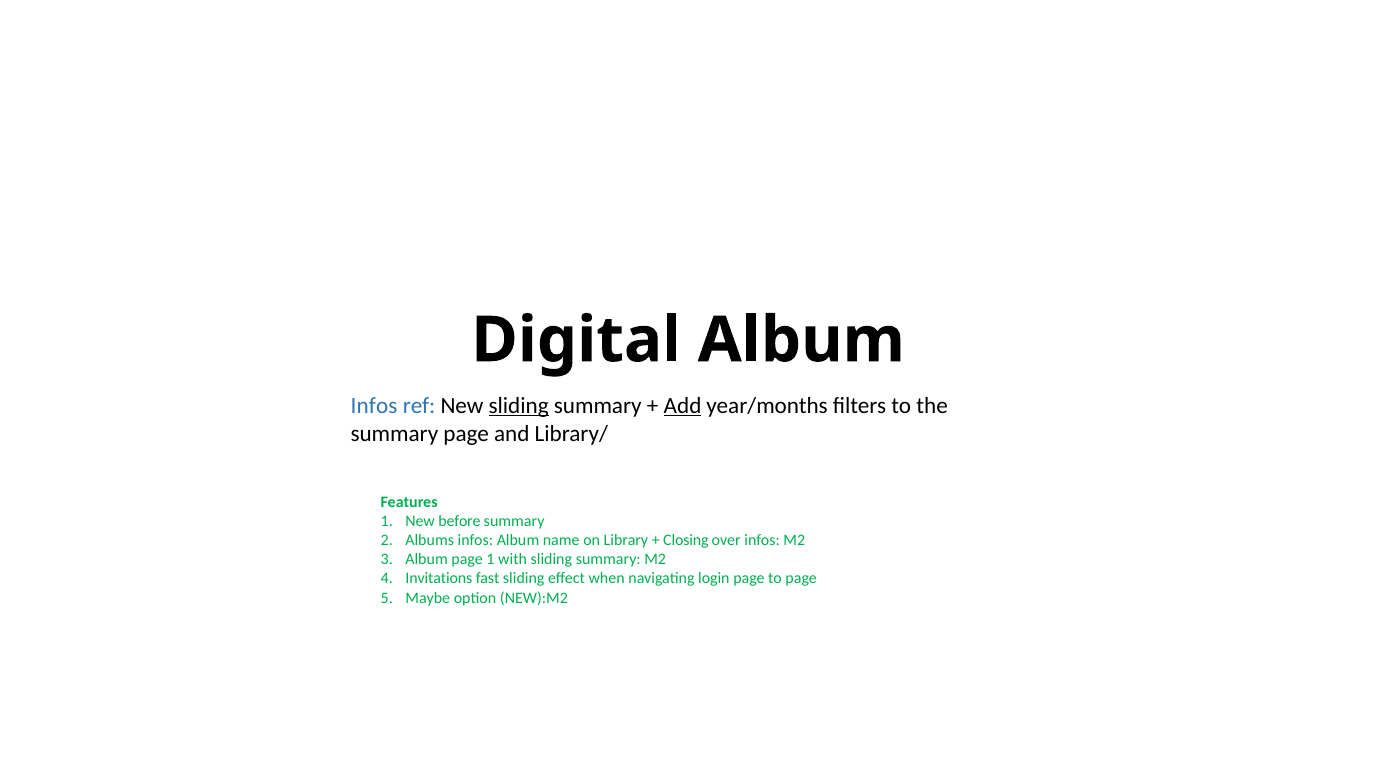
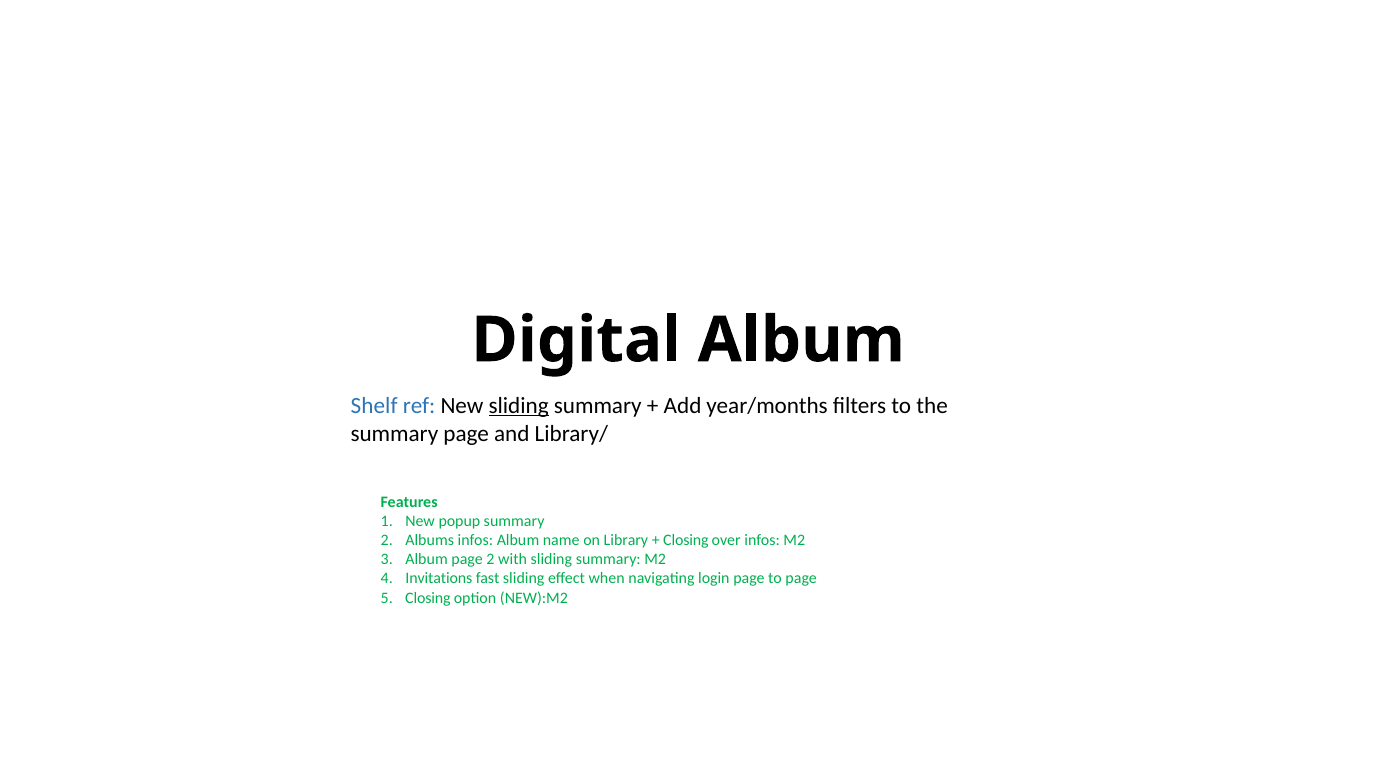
Infos: Infos -> Shelf (374, 406)
Add underline: present -> none (683, 406)
before: before -> popup (459, 521)
page 1: 1 -> 2 (490, 560)
Maybe: Maybe -> Closing (428, 598)
